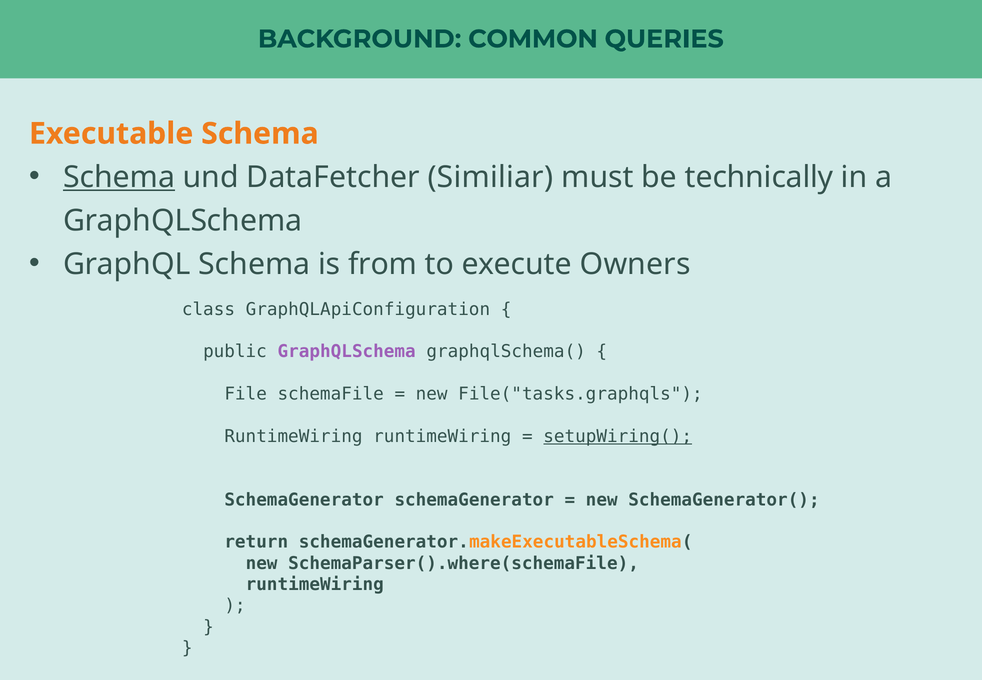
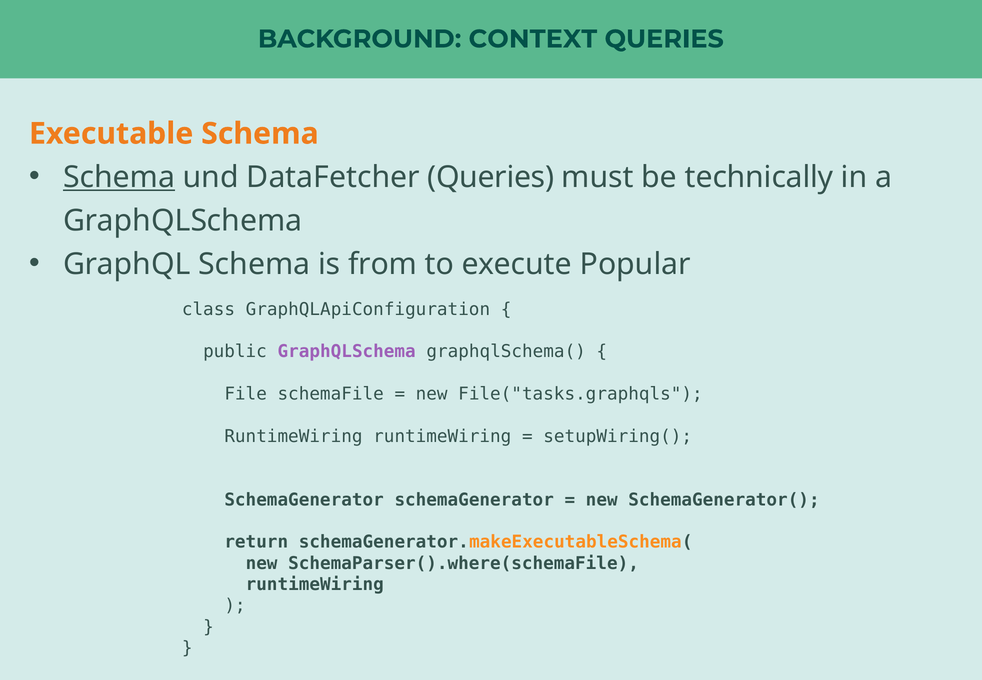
COMMON: COMMON -> CONTEXT (533, 39)
DataFetcher Similiar: Similiar -> Queries (491, 177)
Owners: Owners -> Popular (635, 264)
setupWiring( underline: present -> none (618, 436)
